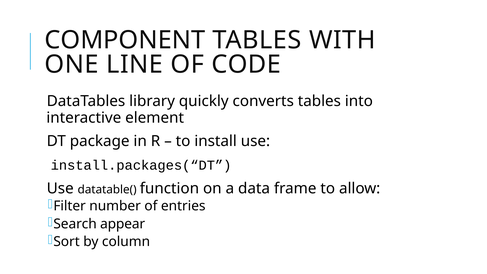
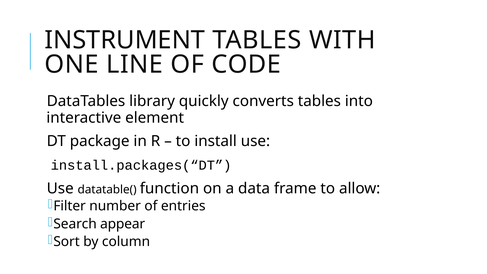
COMPONENT: COMPONENT -> INSTRUMENT (125, 40)
